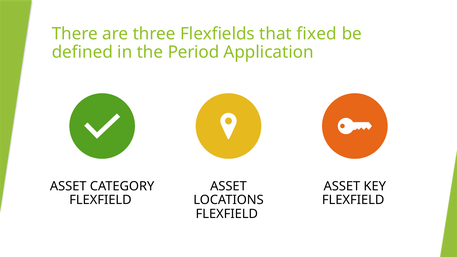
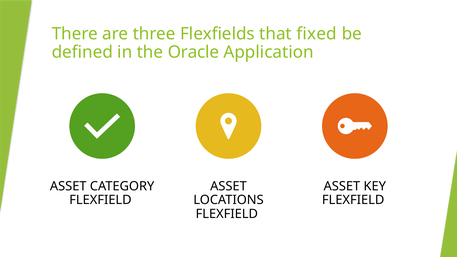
Period: Period -> Oracle (193, 52)
